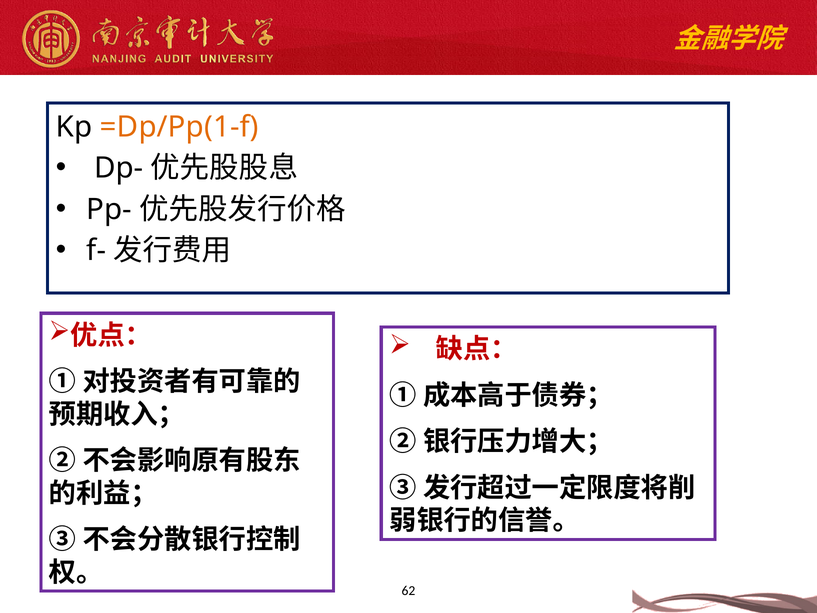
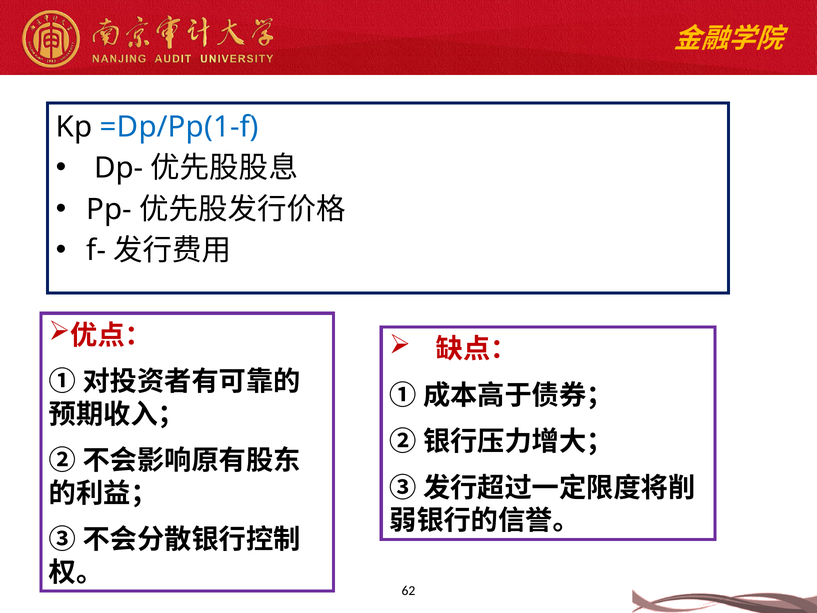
=Dp/Pp(1-f colour: orange -> blue (179, 127)
